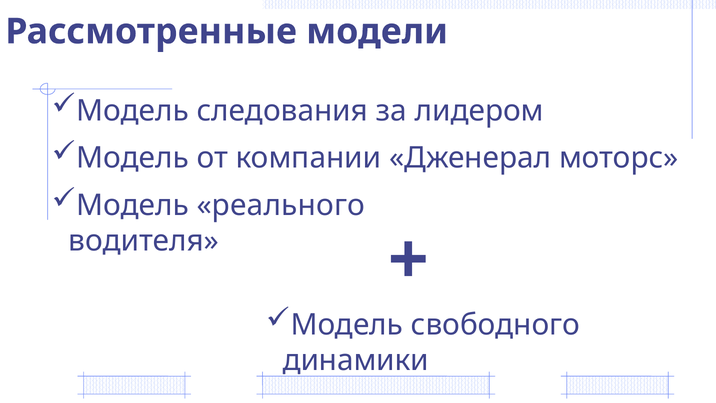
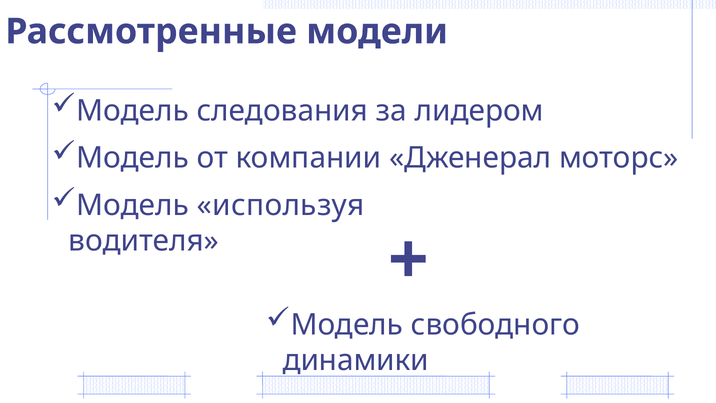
реального: реального -> используя (281, 205)
